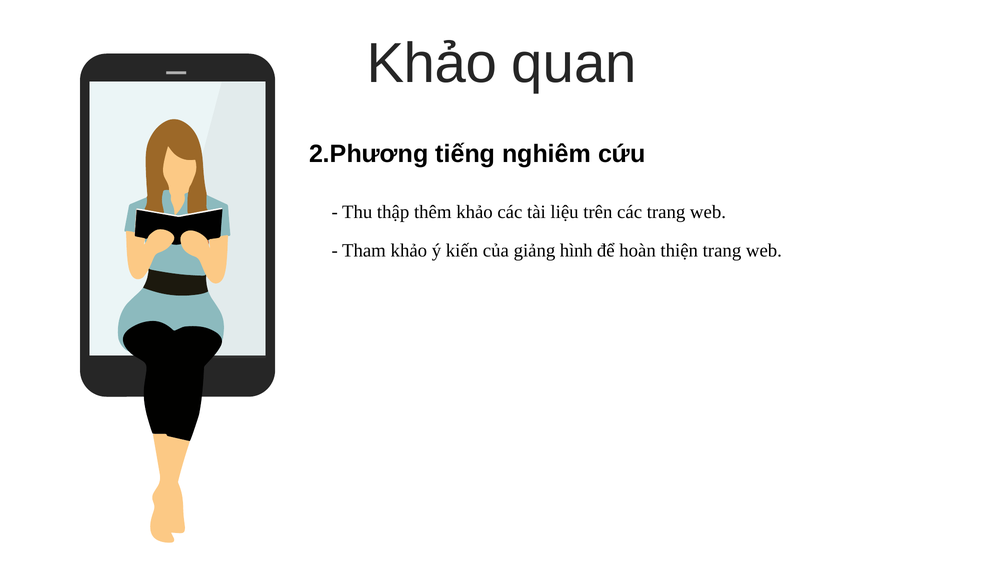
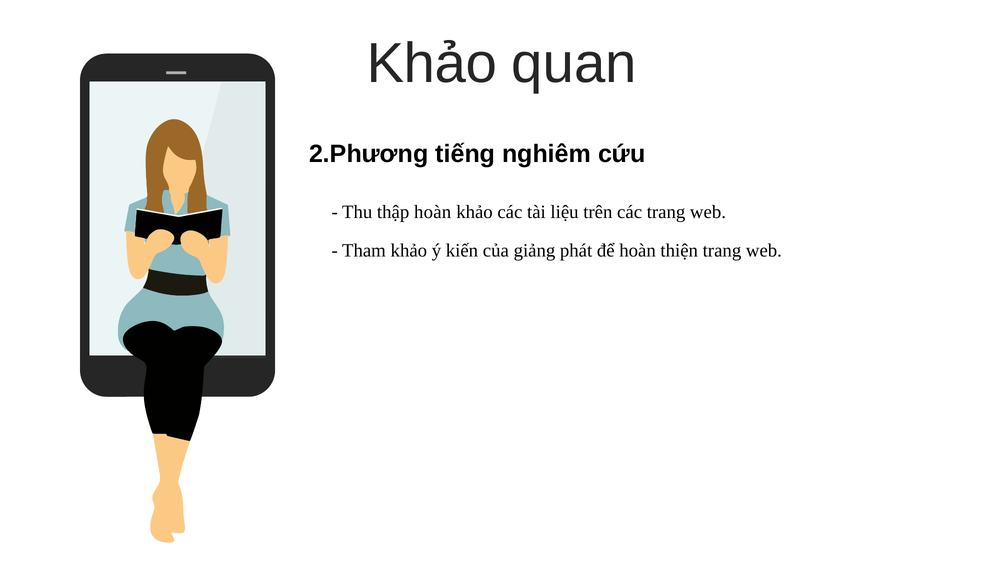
thập thêm: thêm -> hoàn (433, 212)
hình: hình -> phát (576, 250)
